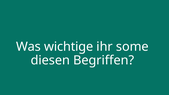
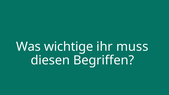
some: some -> muss (132, 47)
